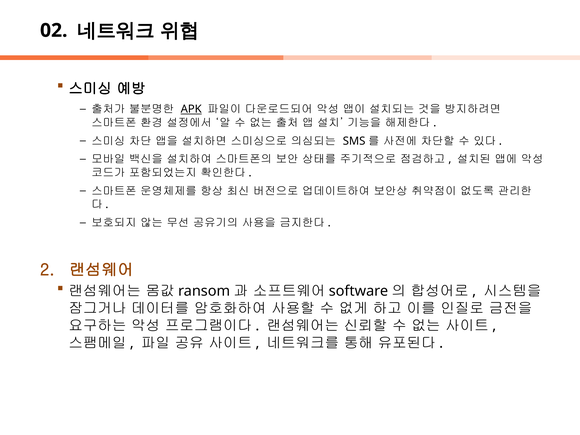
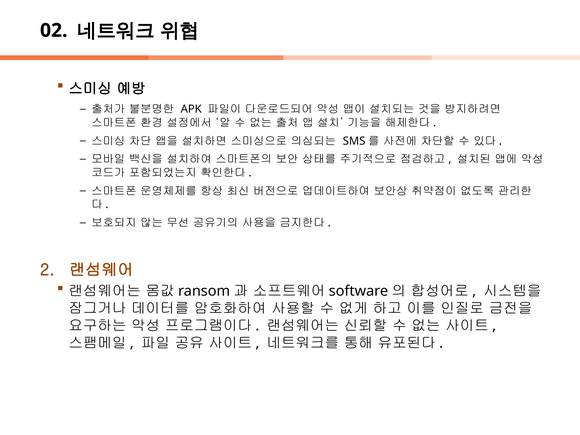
APK underline: present -> none (191, 109)
